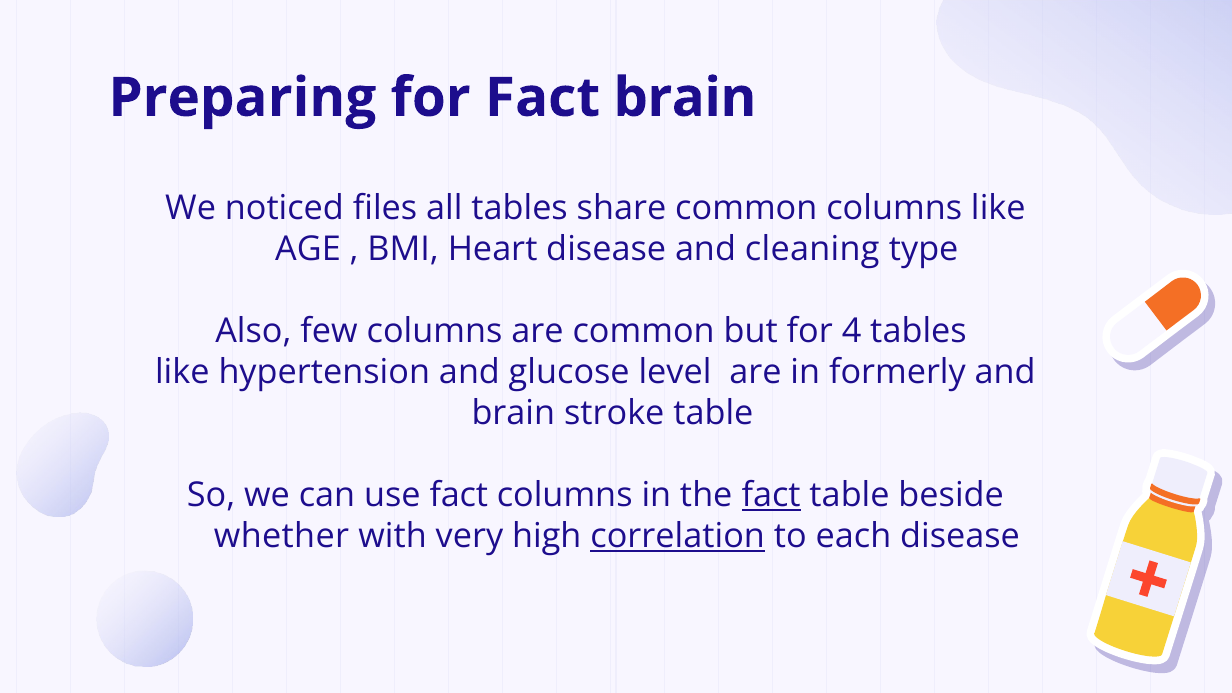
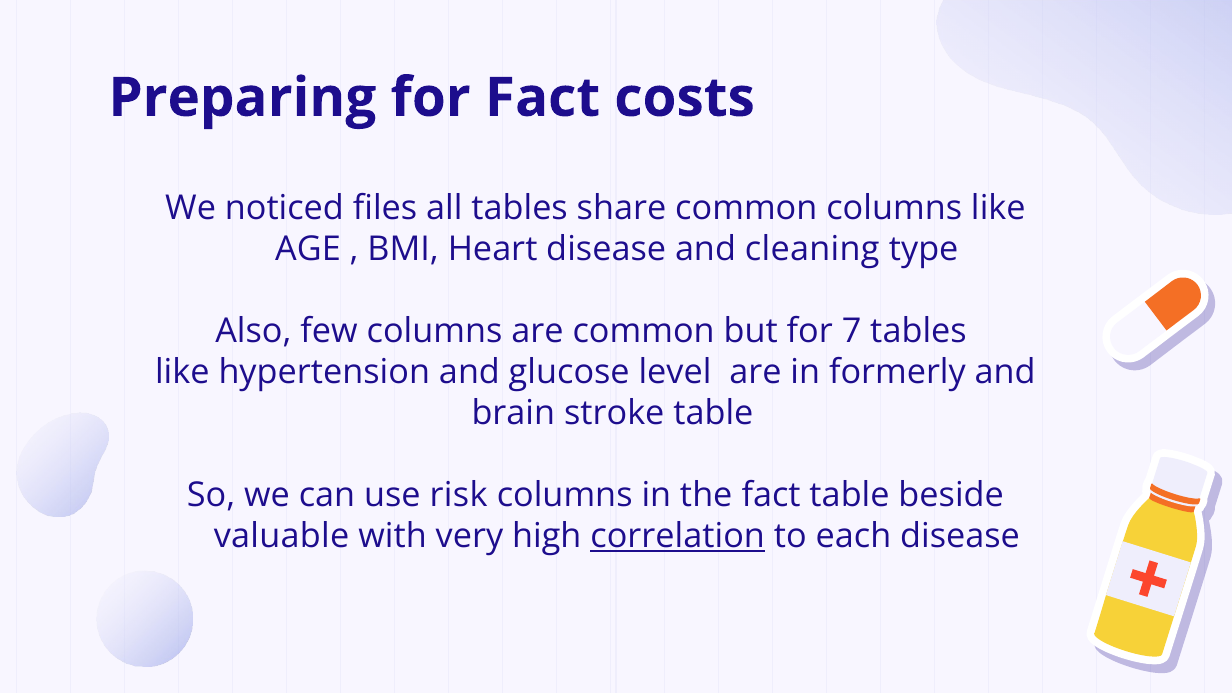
Fact brain: brain -> costs (685, 98)
4: 4 -> 7 (852, 331)
use fact: fact -> risk (459, 496)
fact underline: present -> none (771, 496)
whether: whether -> valuable (282, 537)
